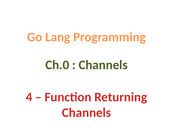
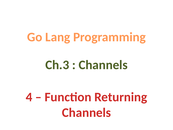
Ch.0: Ch.0 -> Ch.3 (57, 65)
